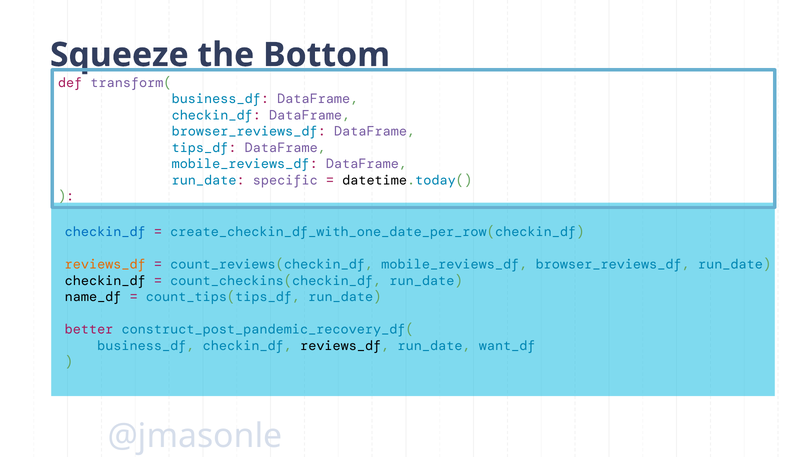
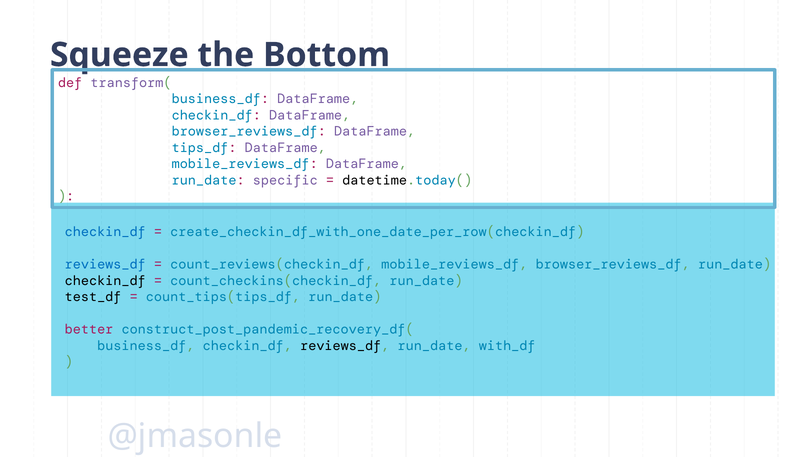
reviews_df colour: orange -> blue (105, 264)
name_df: name_df -> test_df (93, 297)
want_df: want_df -> with_df (507, 346)
